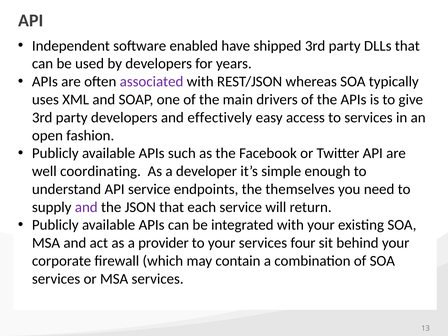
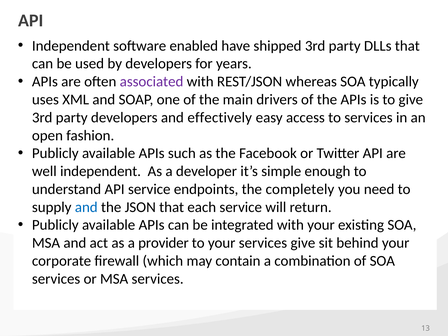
well coordinating: coordinating -> independent (101, 171)
themselves: themselves -> completely (300, 189)
and colour: purple -> blue (86, 207)
services four: four -> give (303, 243)
